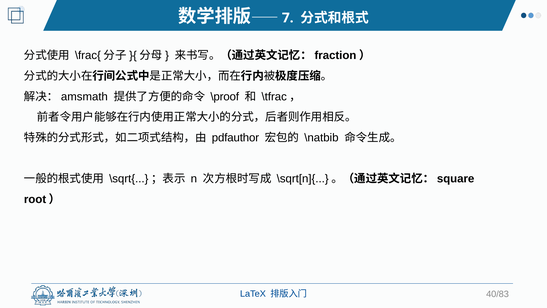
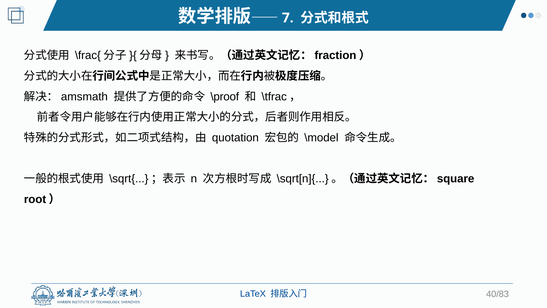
pdfauthor: pdfauthor -> quotation (235, 138)
\natbib: \natbib -> \model (321, 138)
